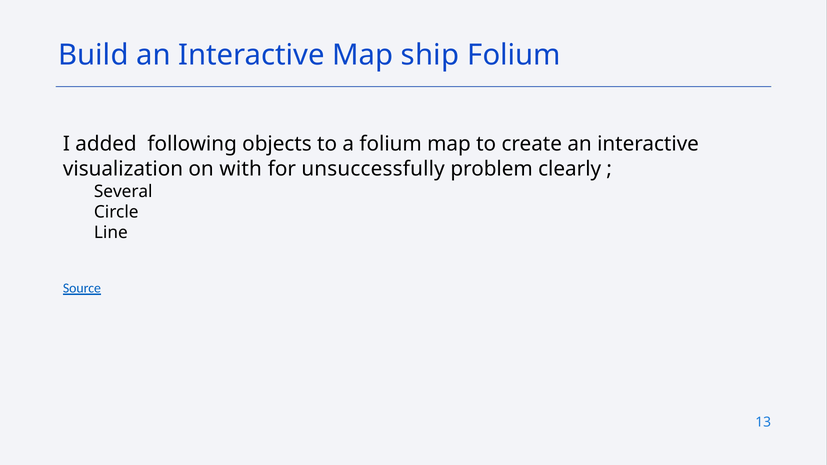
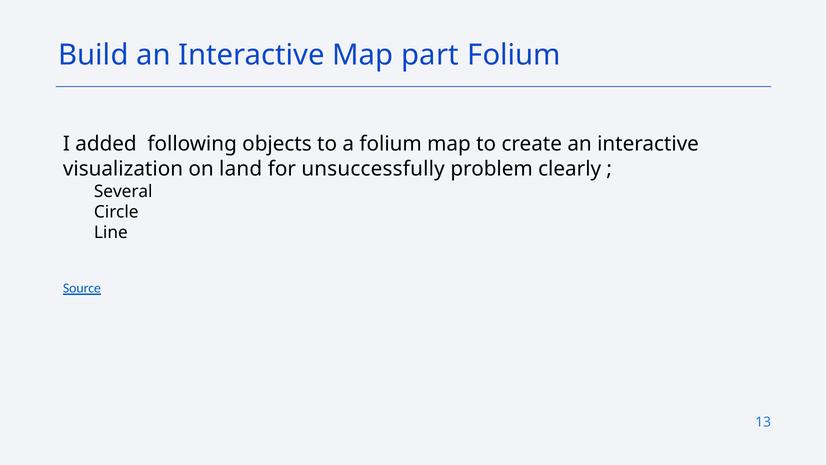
ship: ship -> part (430, 55)
with: with -> land (241, 169)
